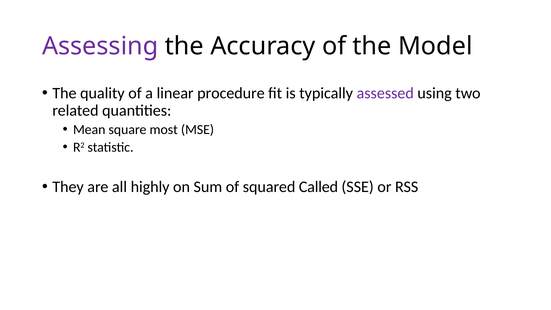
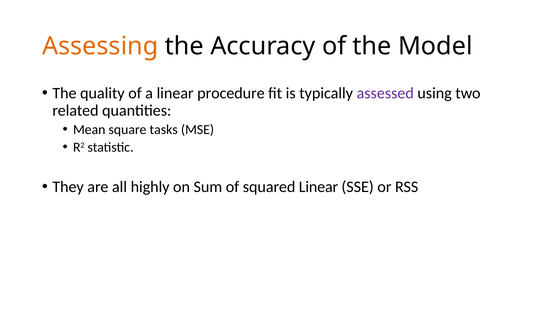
Assessing colour: purple -> orange (100, 46)
most: most -> tasks (164, 130)
squared Called: Called -> Linear (318, 187)
